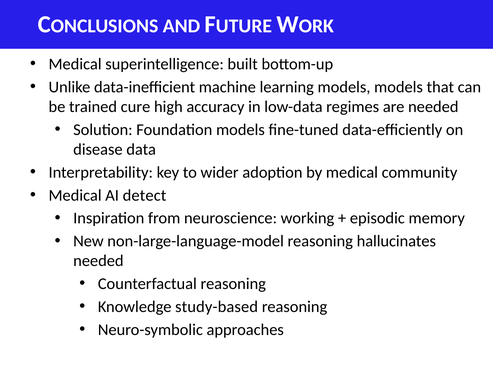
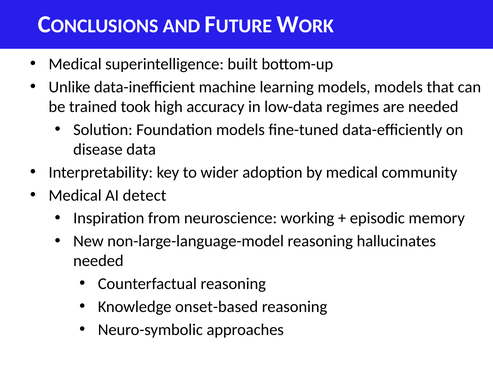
cure: cure -> took (136, 107)
study-based: study-based -> onset-based (217, 307)
